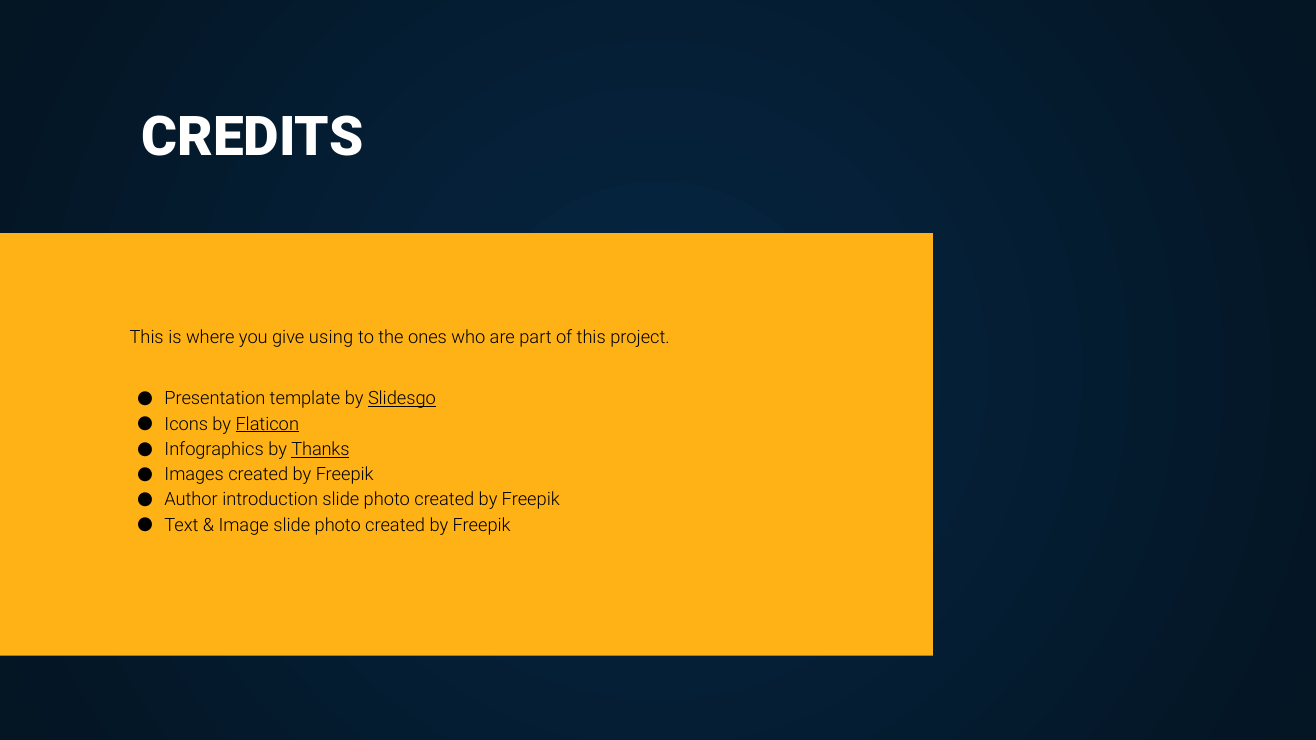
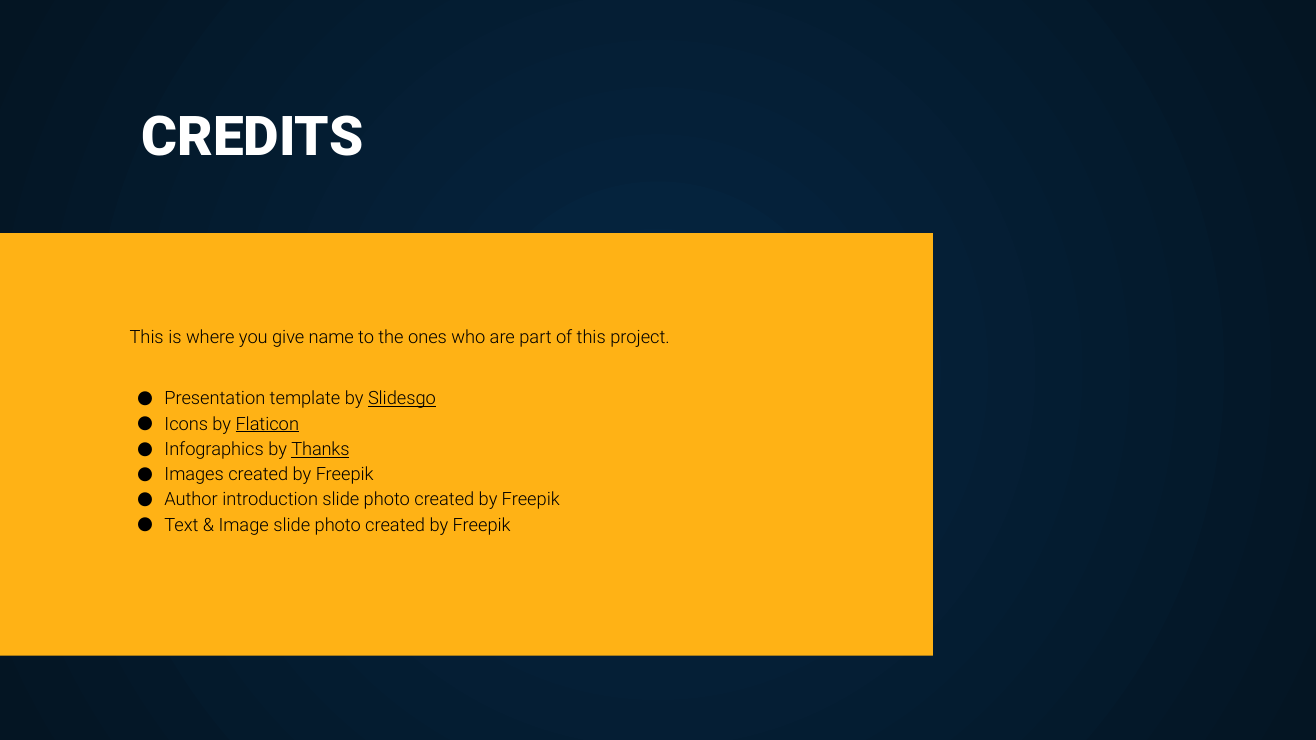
using: using -> name (331, 338)
